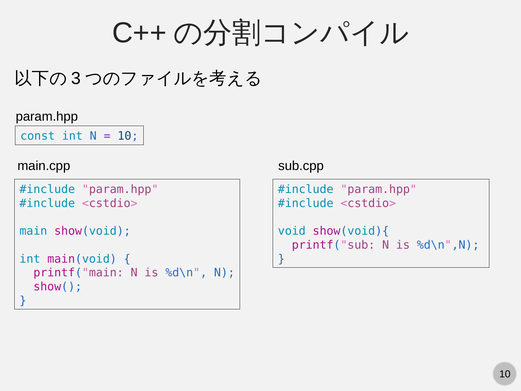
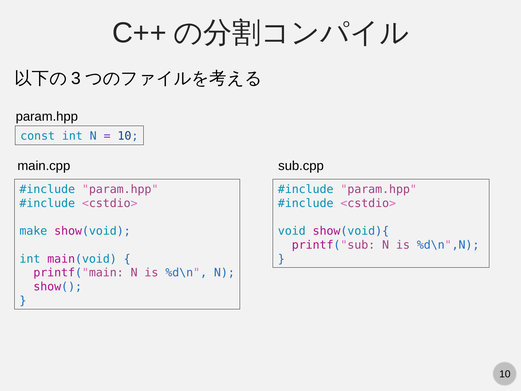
main: main -> make (33, 231)
